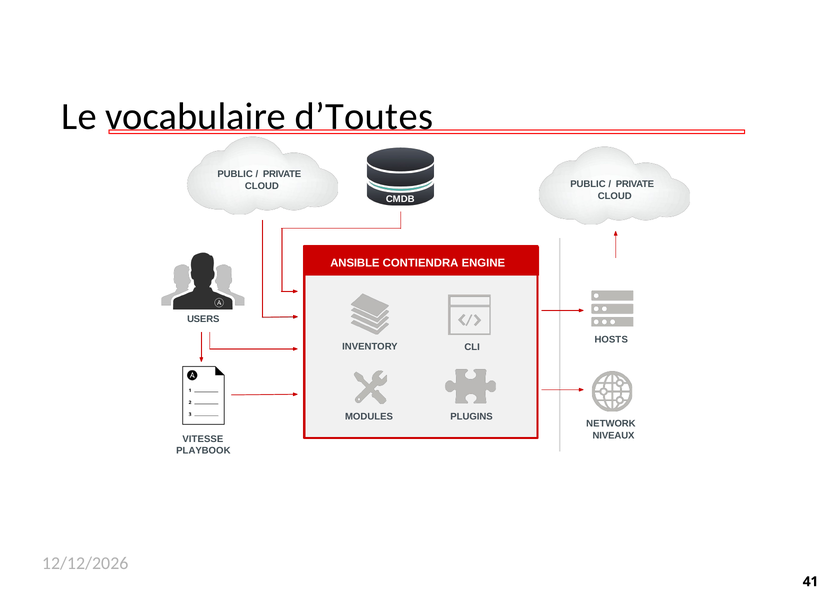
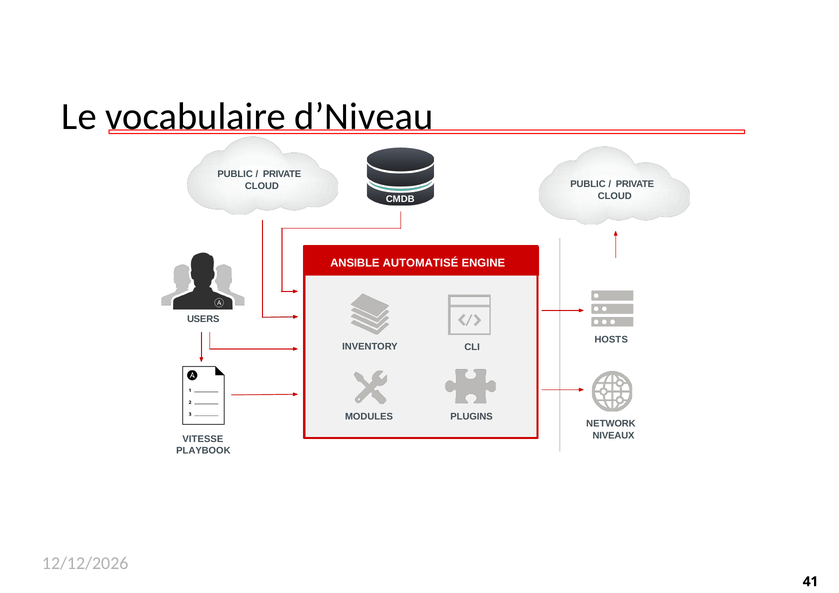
d’Toutes: d’Toutes -> d’Niveau (364, 116)
CONTIENDRA: CONTIENDRA -> AUTOMATISÉ (421, 263)
